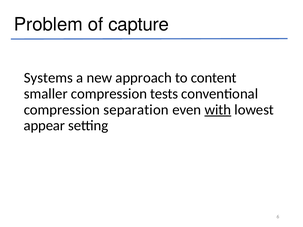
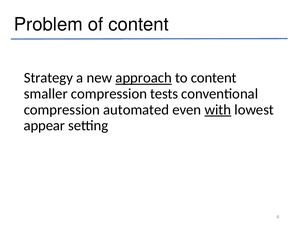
of capture: capture -> content (139, 25)
Systems: Systems -> Strategy (48, 78)
approach underline: none -> present (144, 78)
separation: separation -> automated (136, 110)
